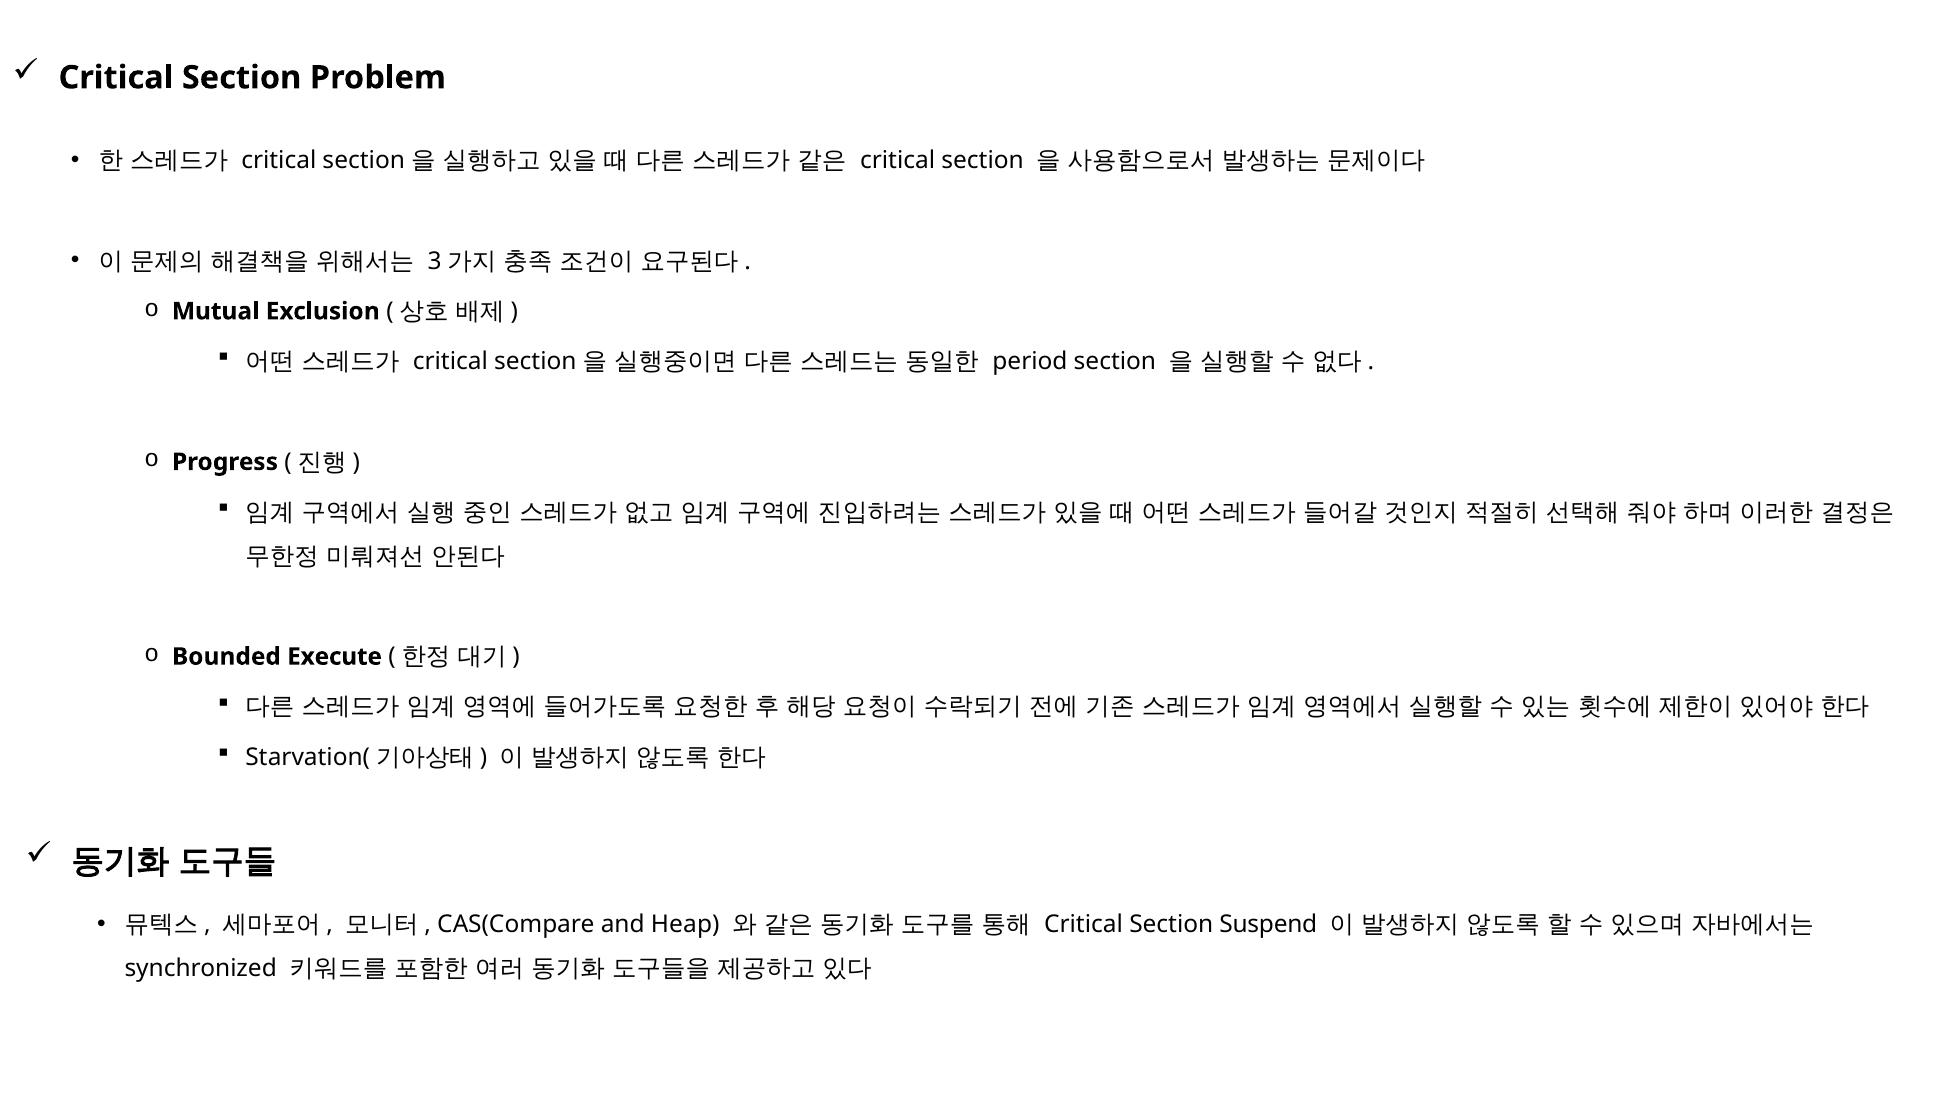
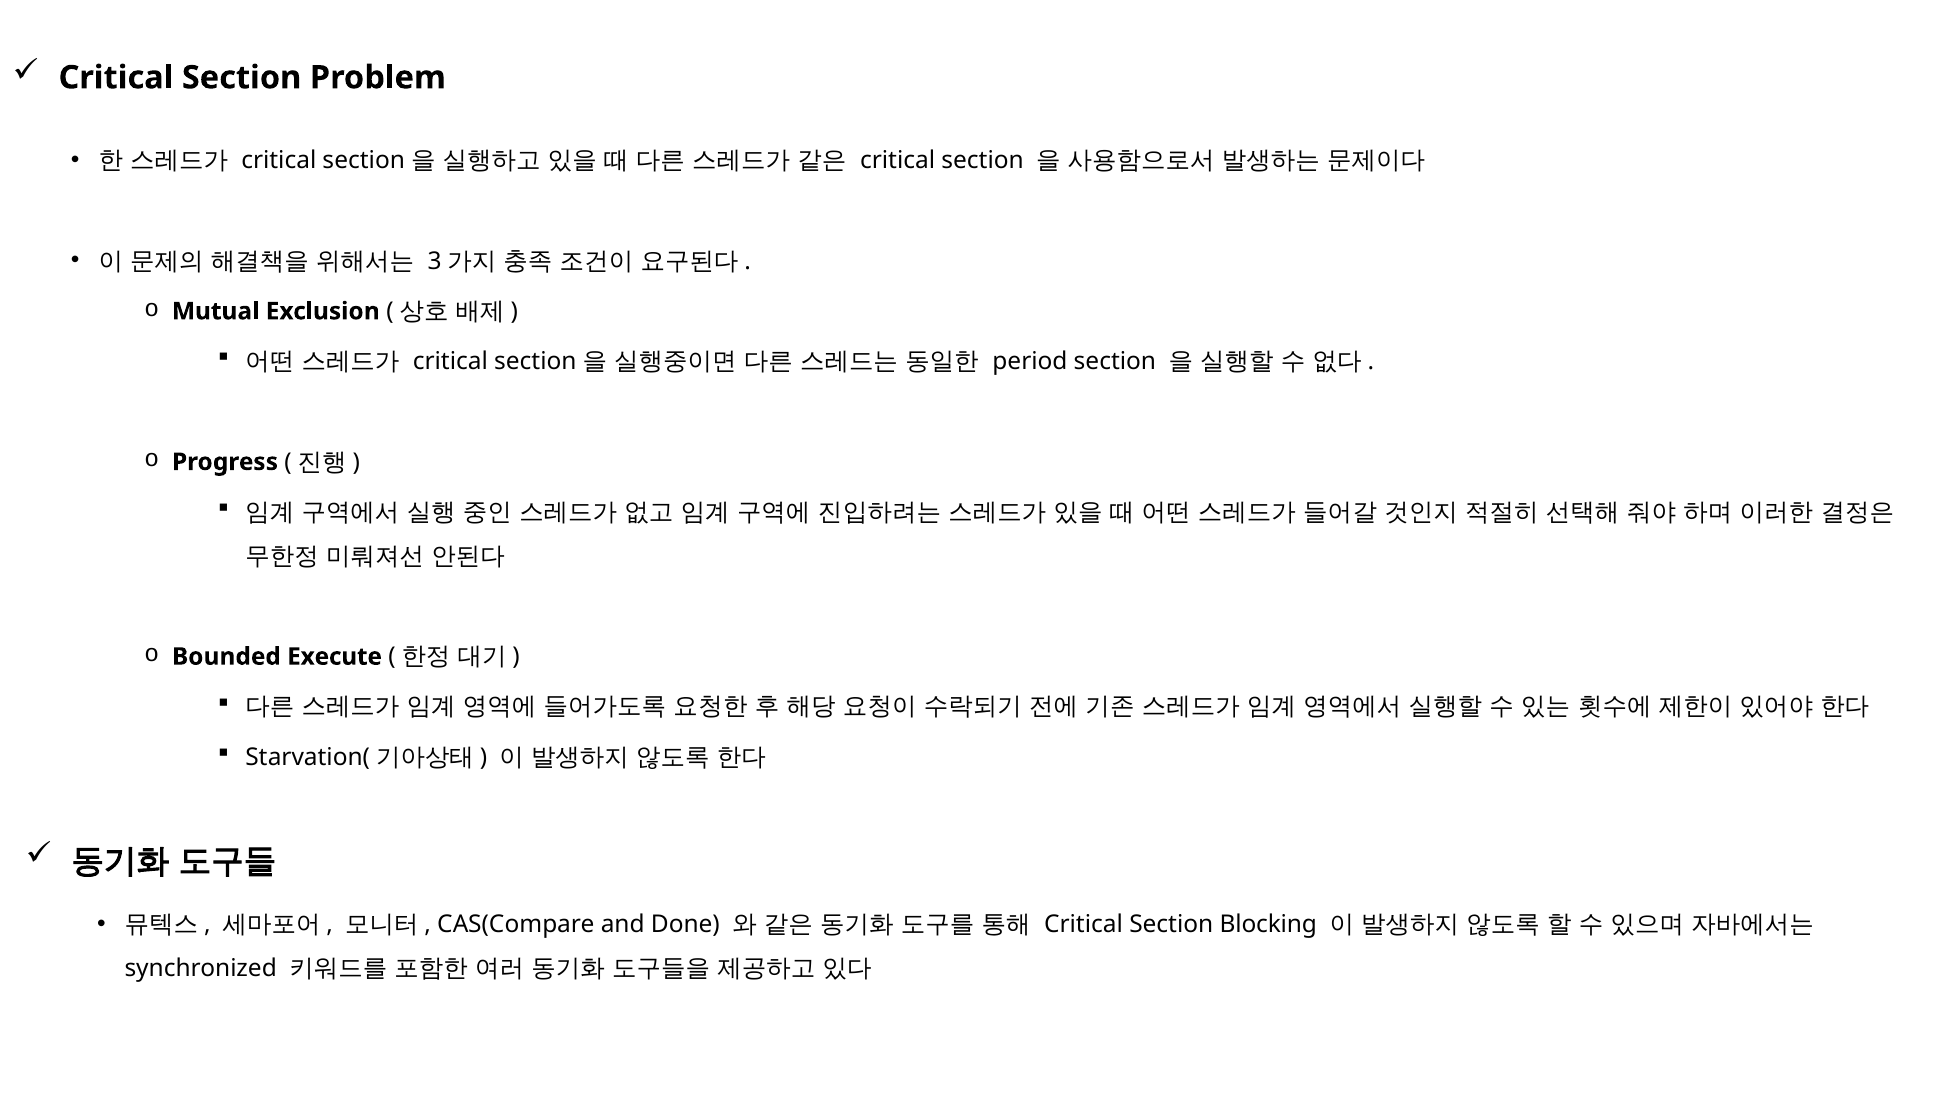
Heap: Heap -> Done (685, 925)
Suspend: Suspend -> Blocking (1268, 925)
